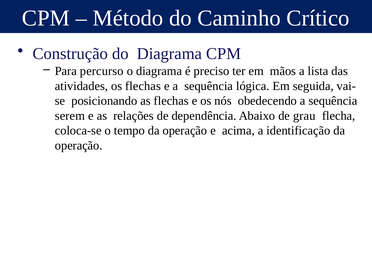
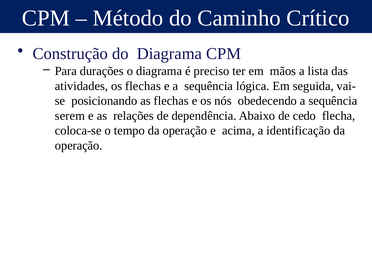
percurso: percurso -> durações (102, 71)
grau: grau -> cedo (304, 116)
